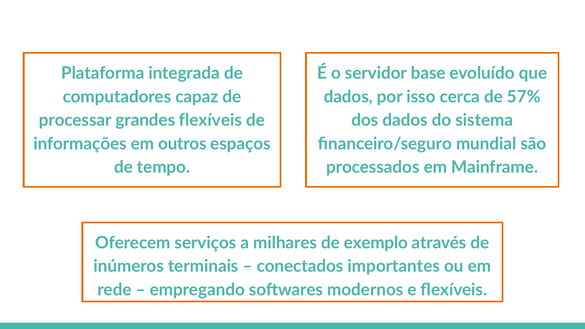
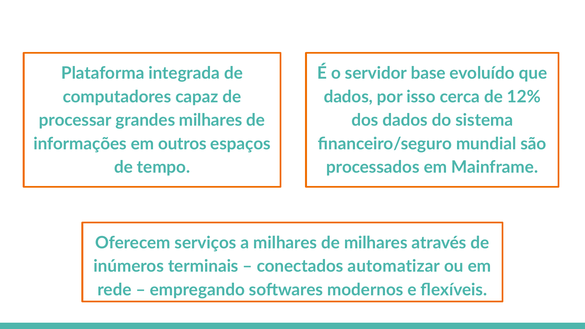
57%: 57% -> 12% (524, 97)
grandes flexíveis: flexíveis -> milhares (211, 120)
de exemplo: exemplo -> milhares (376, 243)
importantes: importantes -> automatizar (394, 266)
